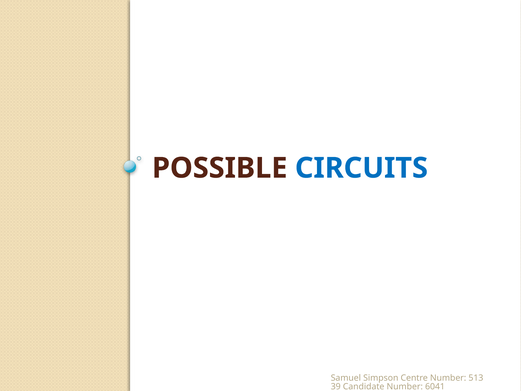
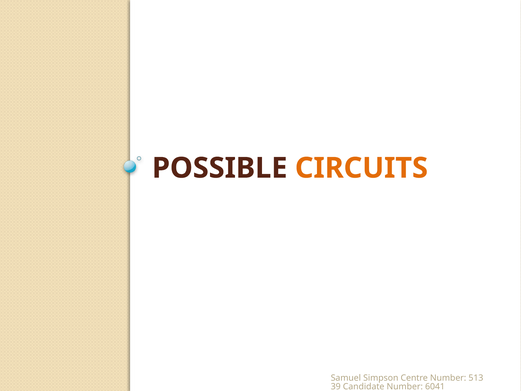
CIRCUITS colour: blue -> orange (361, 168)
